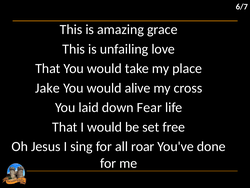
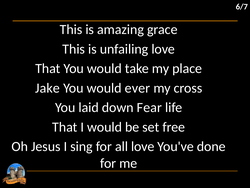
alive: alive -> ever (137, 88)
all roar: roar -> love (143, 146)
